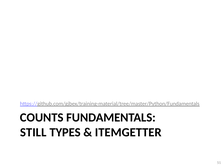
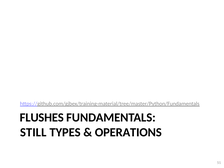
COUNTS: COUNTS -> FLUSHES (42, 117)
ITEMGETTER: ITEMGETTER -> OPERATIONS (128, 132)
